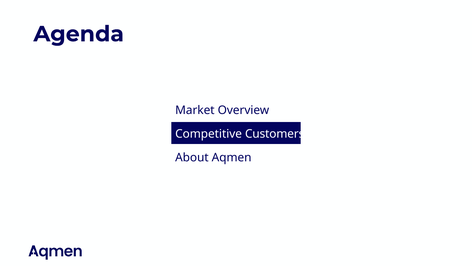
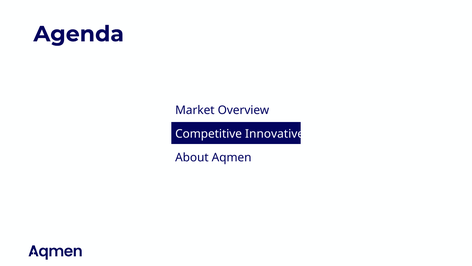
Customers: Customers -> Innovative (275, 134)
